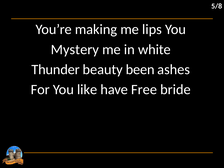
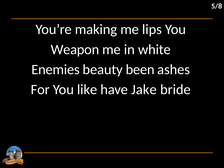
Mystery: Mystery -> Weapon (75, 49)
Thunder: Thunder -> Enemies (56, 70)
Free: Free -> Jake (144, 90)
